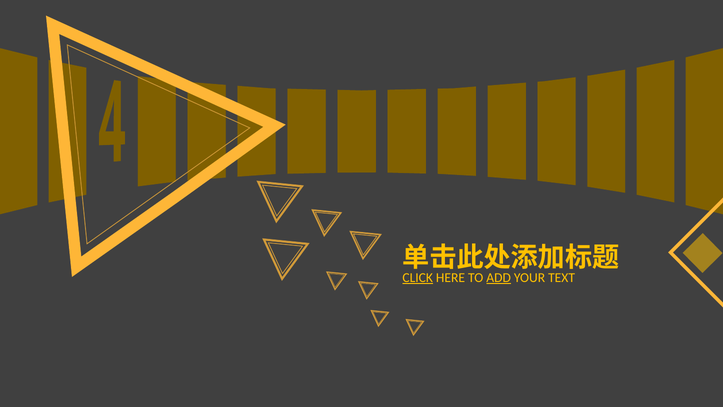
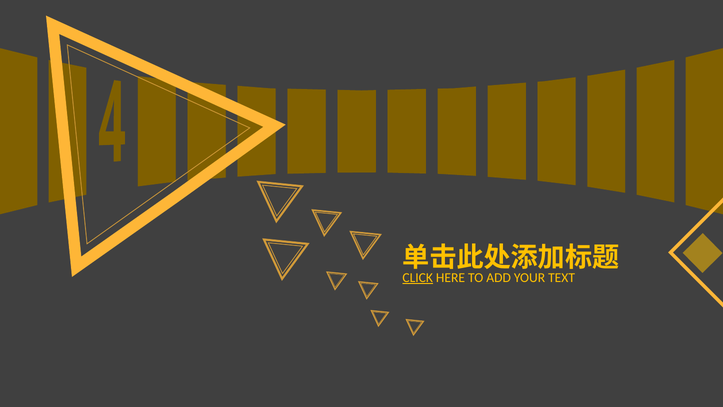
ADD underline: present -> none (499, 278)
